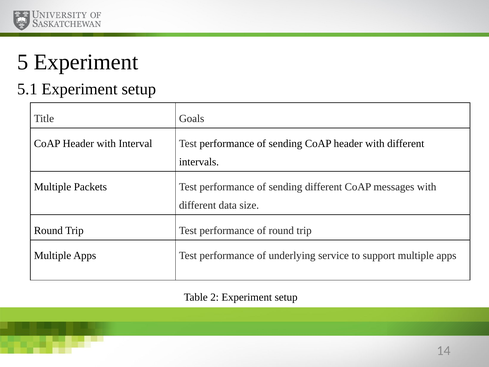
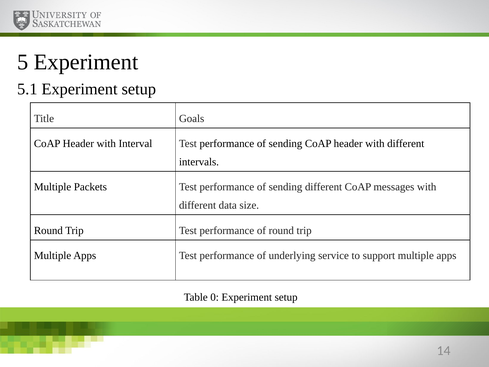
2: 2 -> 0 (215, 297)
